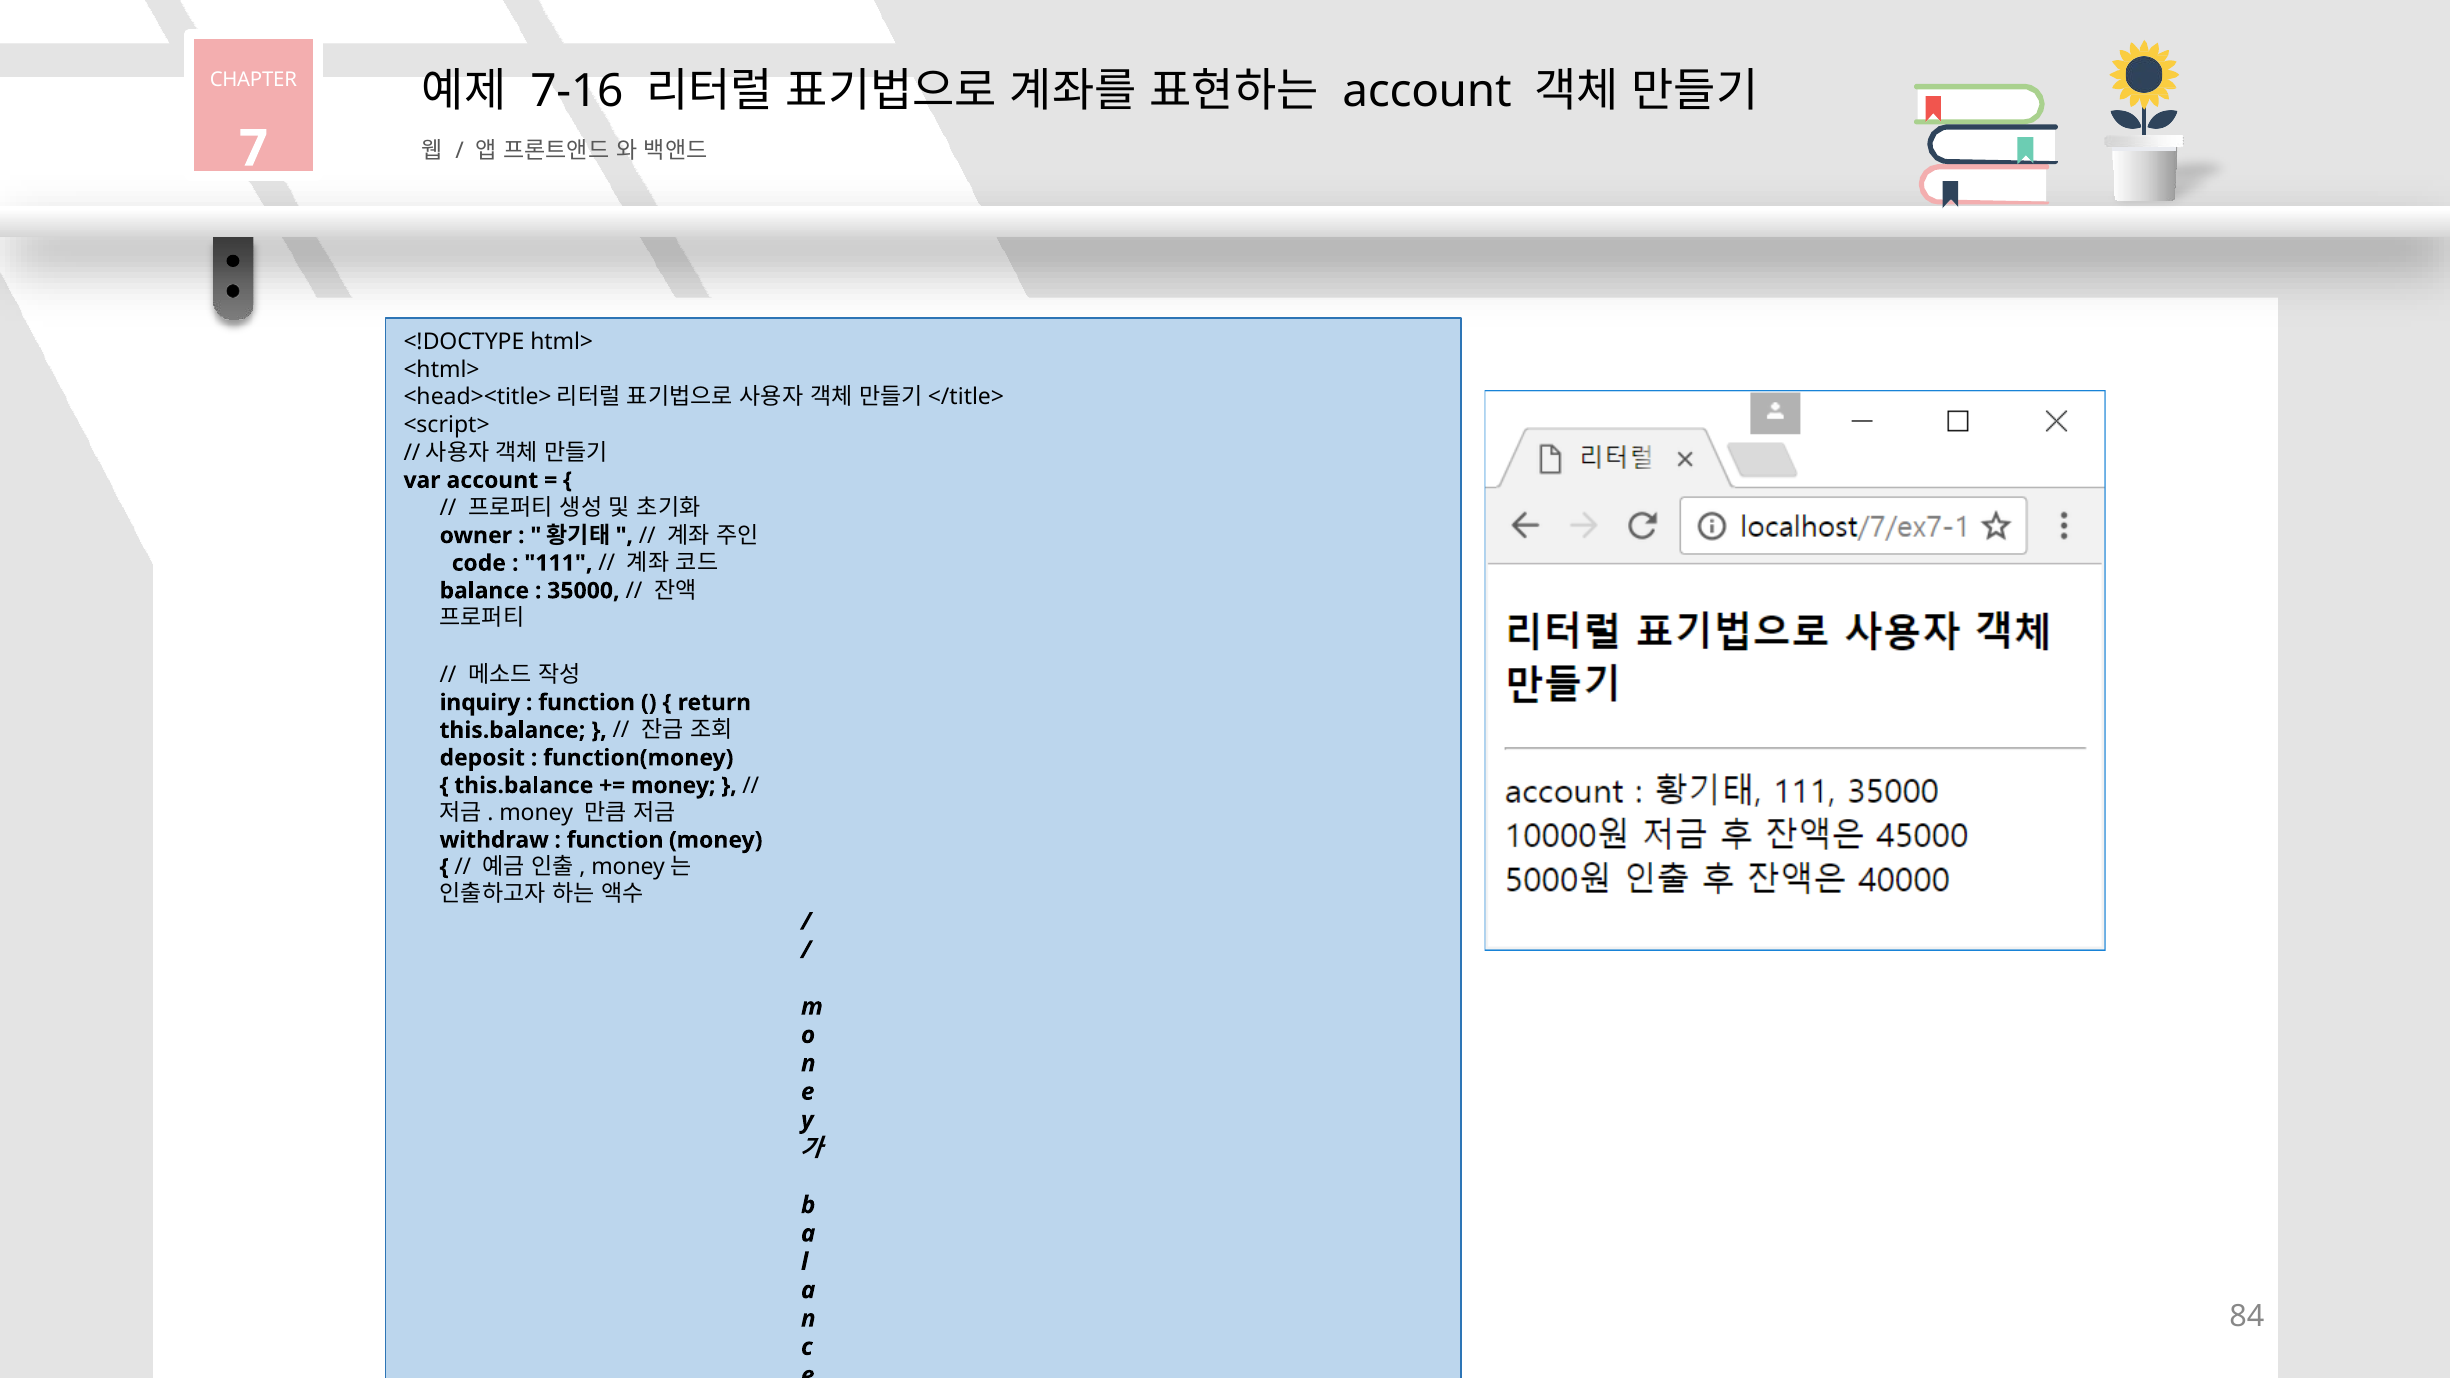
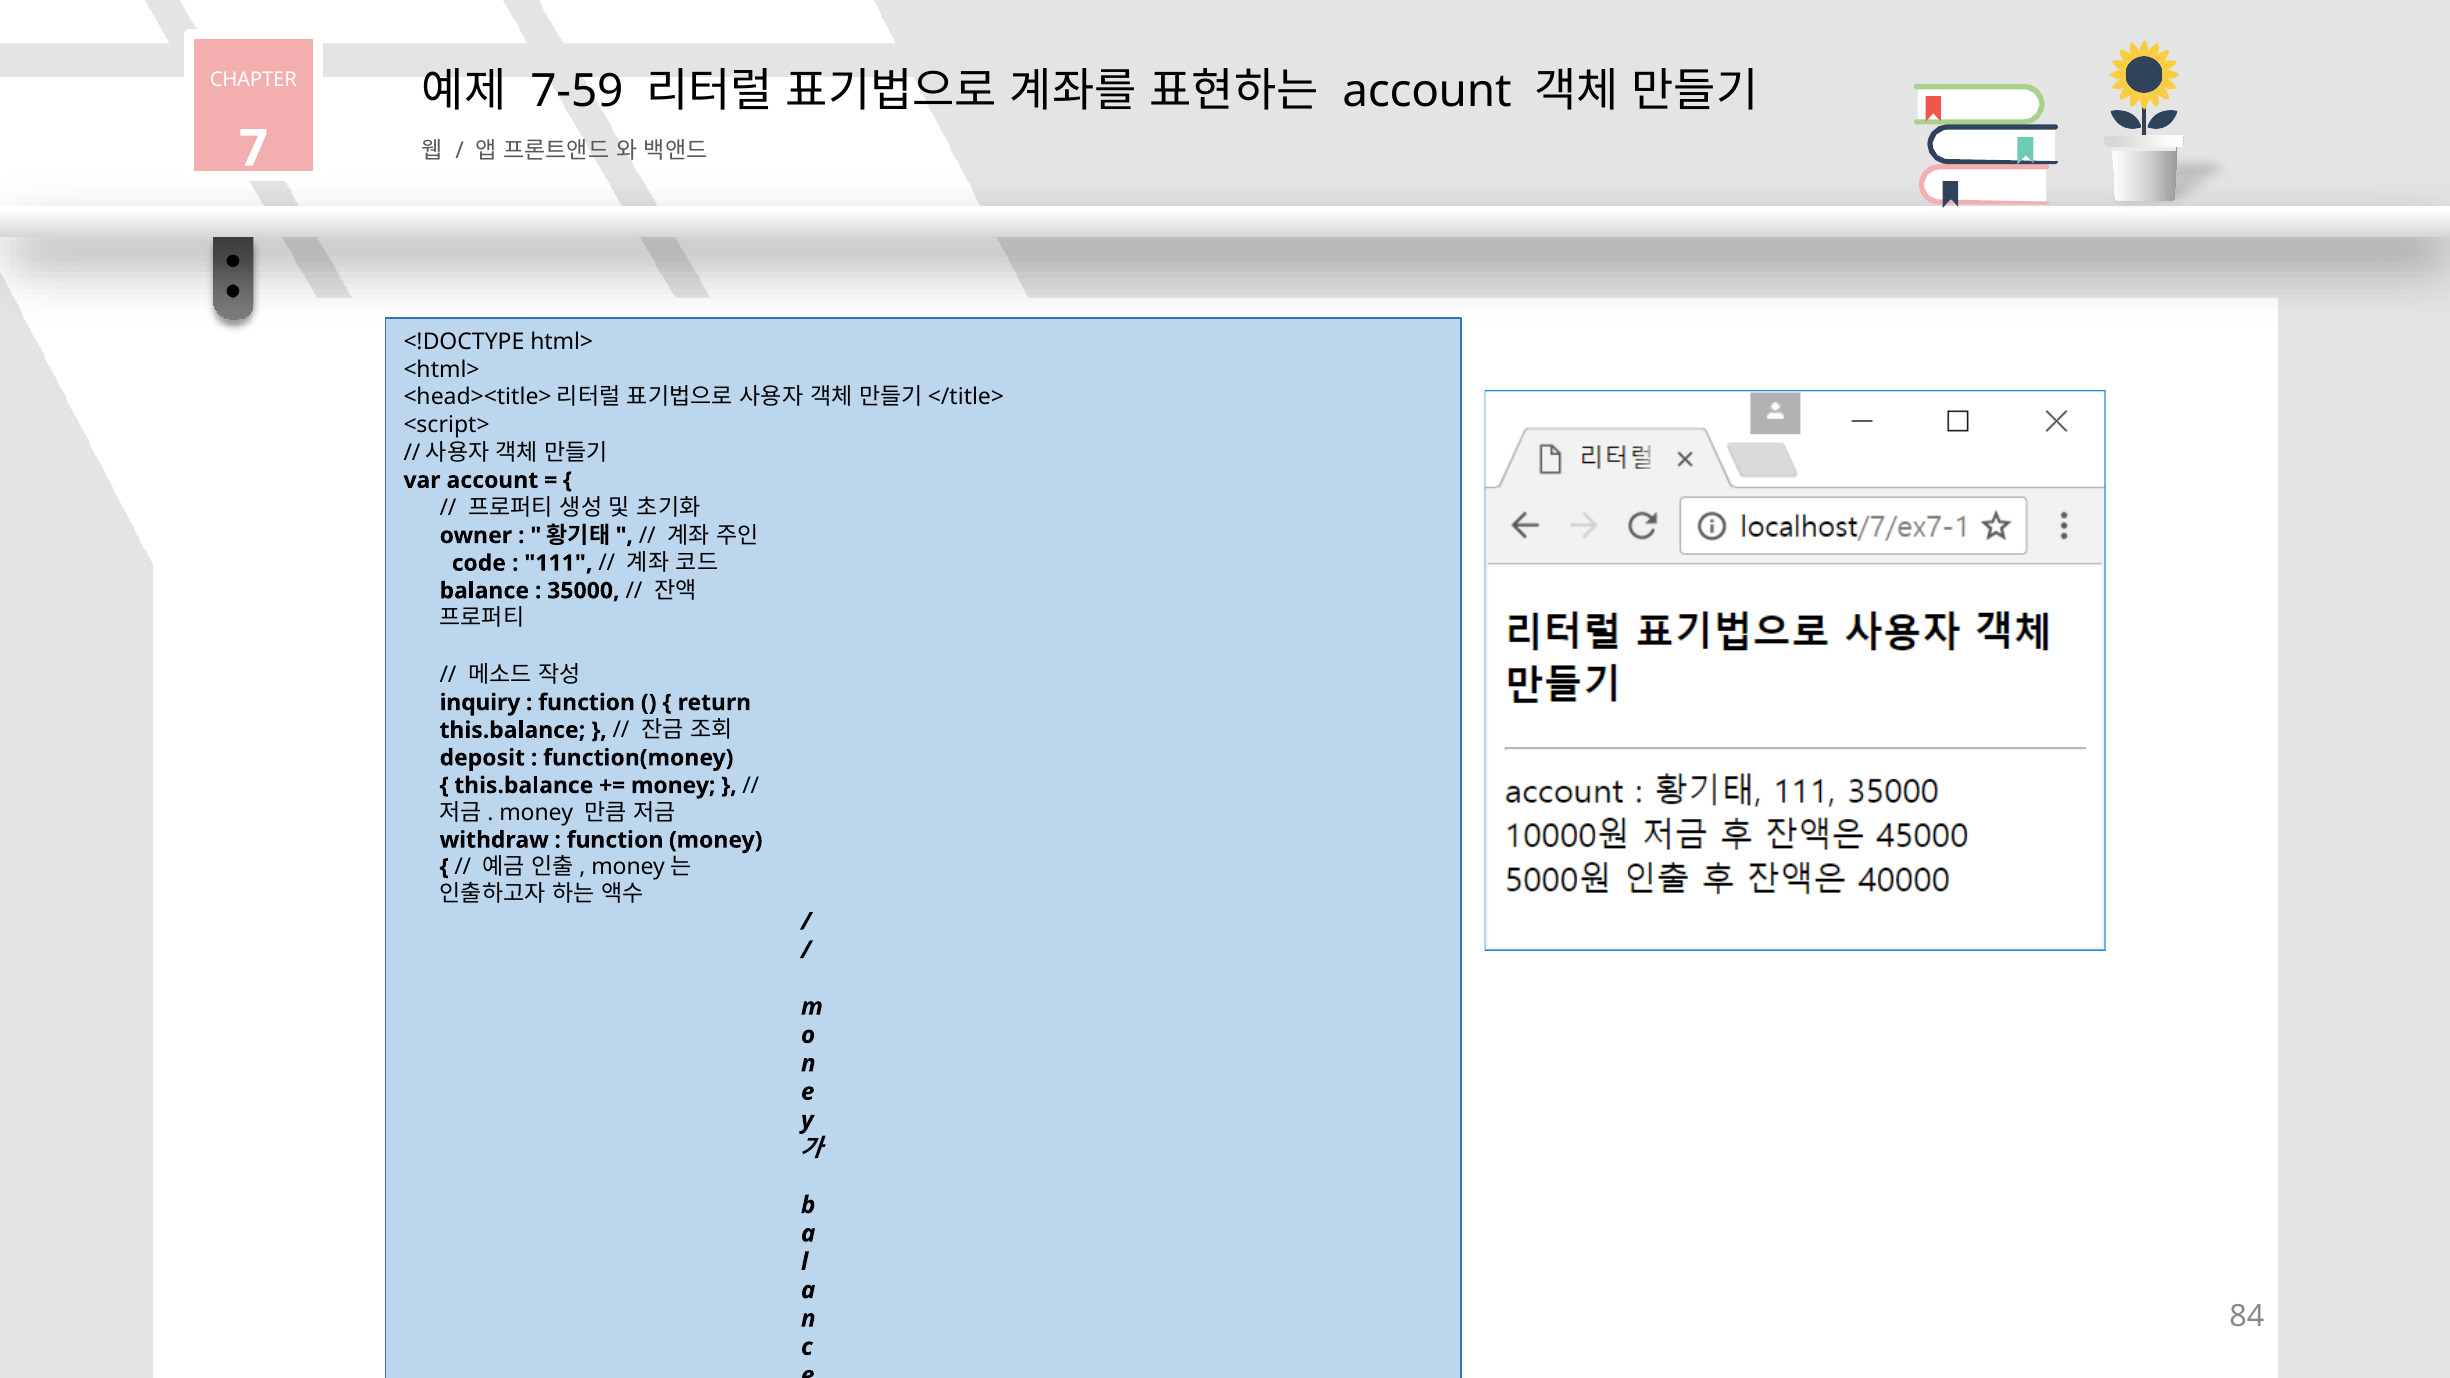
7-16: 7-16 -> 7-59 (577, 91)
